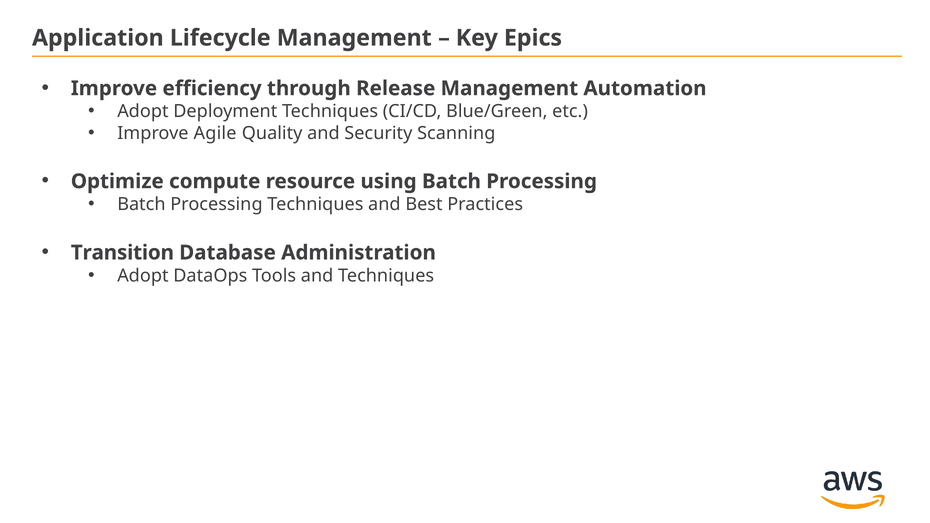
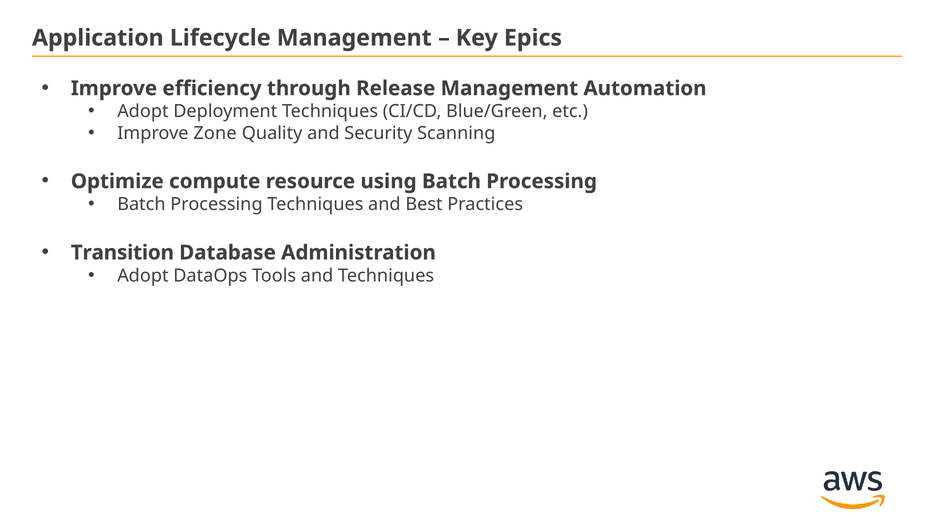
Agile: Agile -> Zone (215, 133)
